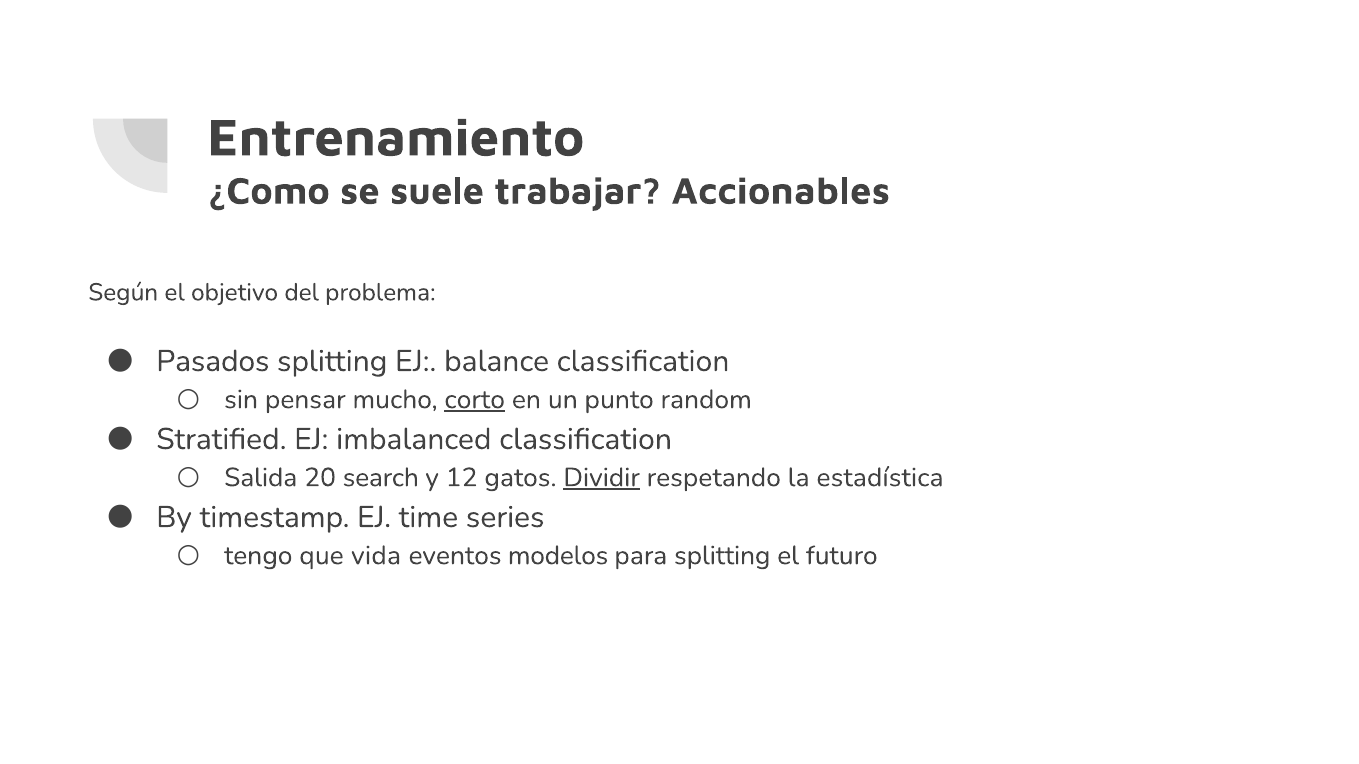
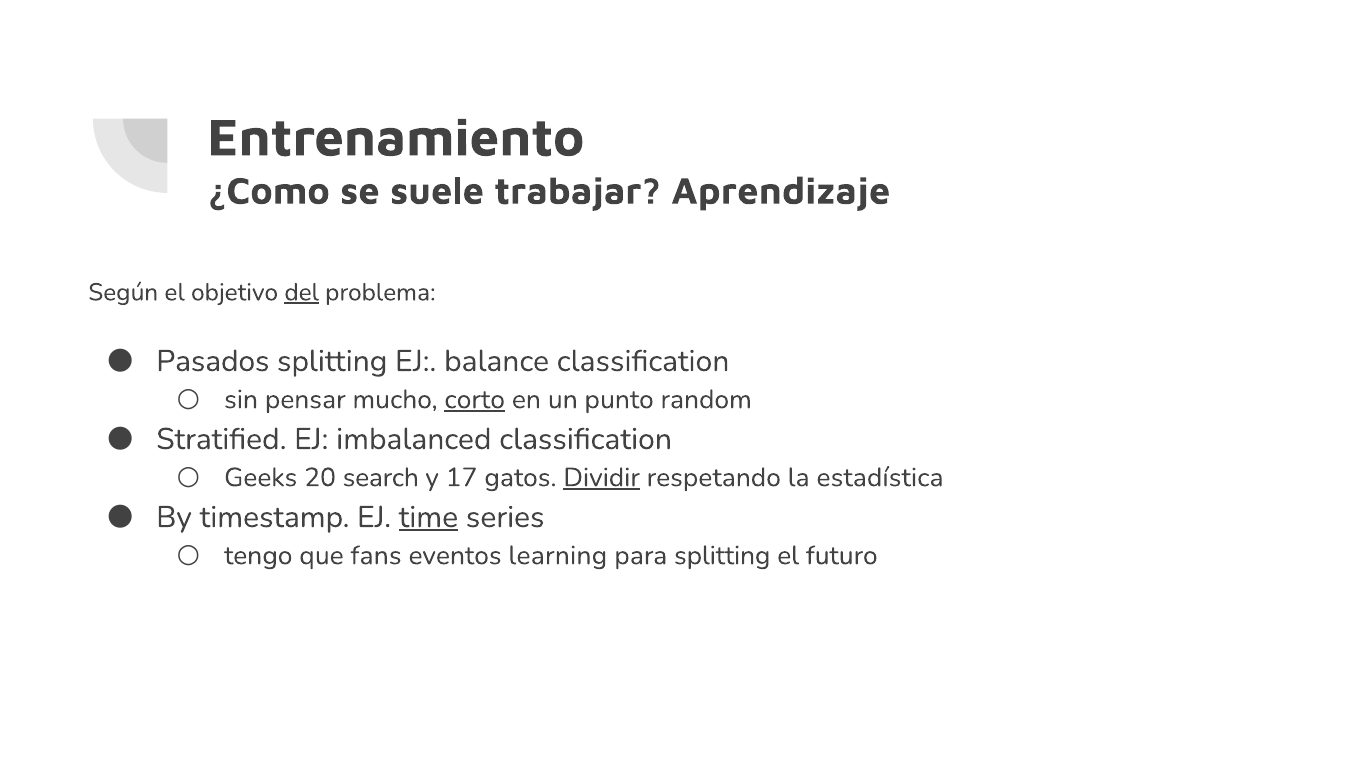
Accionables: Accionables -> Aprendizaje (781, 191)
del underline: none -> present (302, 292)
Salida: Salida -> Geeks (261, 478)
12: 12 -> 17 (462, 478)
time underline: none -> present (428, 517)
vida: vida -> fans (376, 556)
modelos: modelos -> learning (558, 556)
